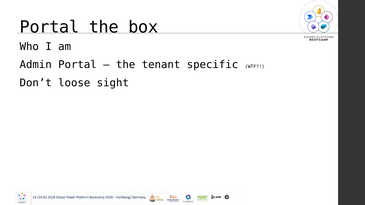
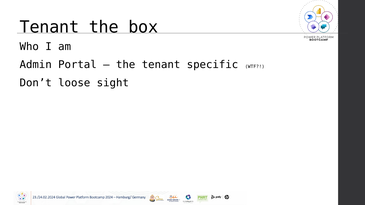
Portal: Portal -> Tenant (49, 27)
